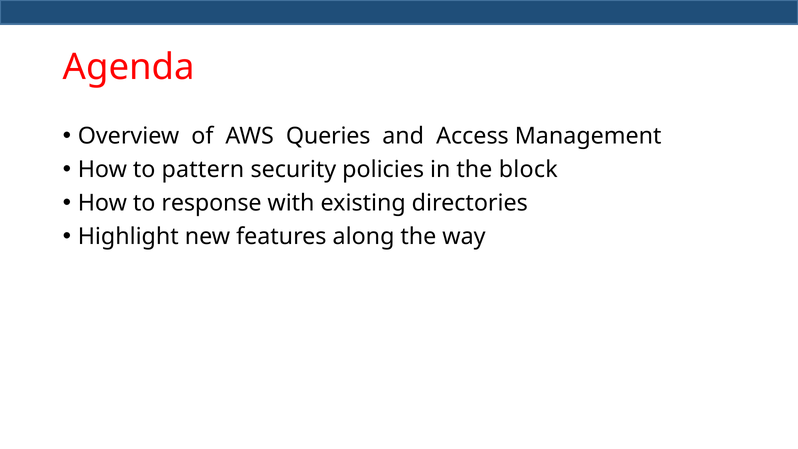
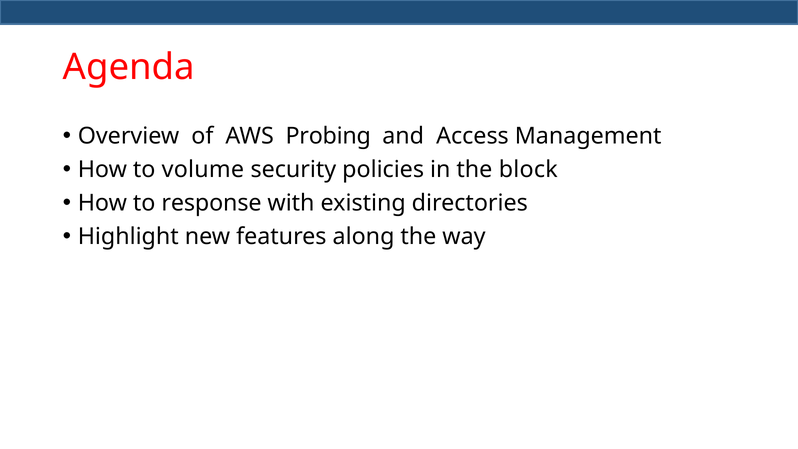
Queries: Queries -> Probing (328, 136)
pattern: pattern -> volume (203, 169)
